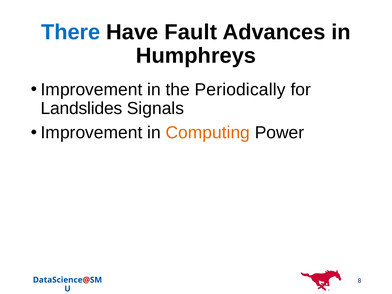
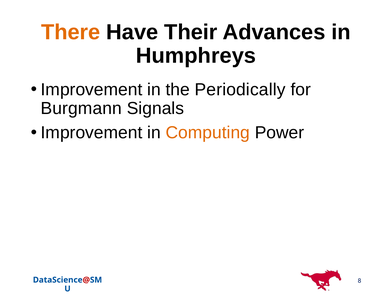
There colour: blue -> orange (71, 32)
Fault: Fault -> Their (191, 32)
Landslides: Landslides -> Burgmann (81, 108)
